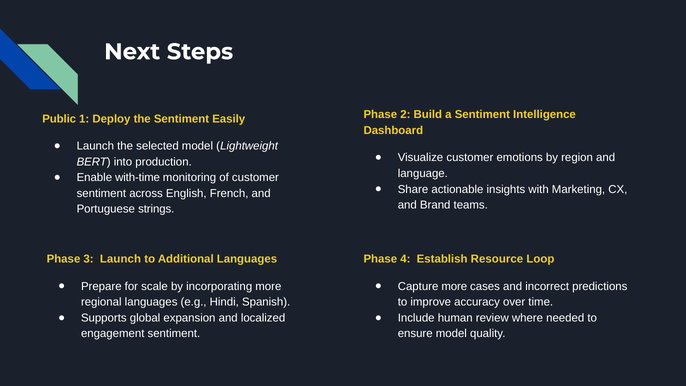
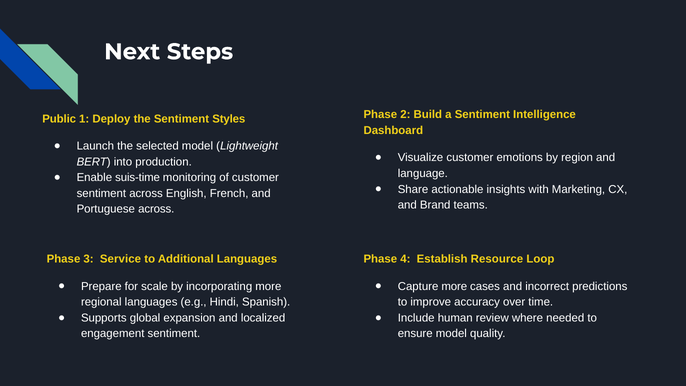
Easily: Easily -> Styles (229, 119)
with-time: with-time -> suis-time (138, 178)
Portuguese strings: strings -> across (156, 209)
3 Launch: Launch -> Service (120, 259)
